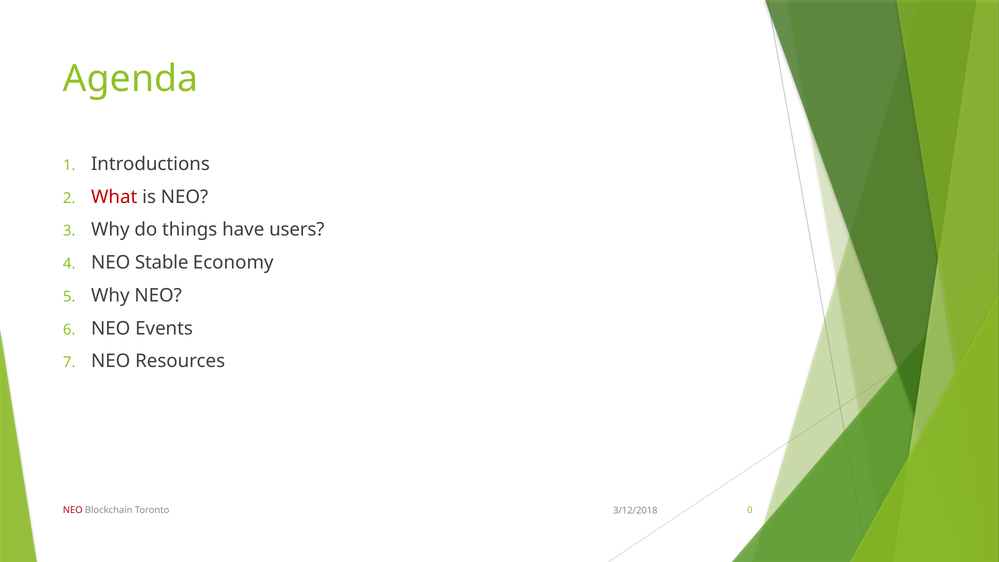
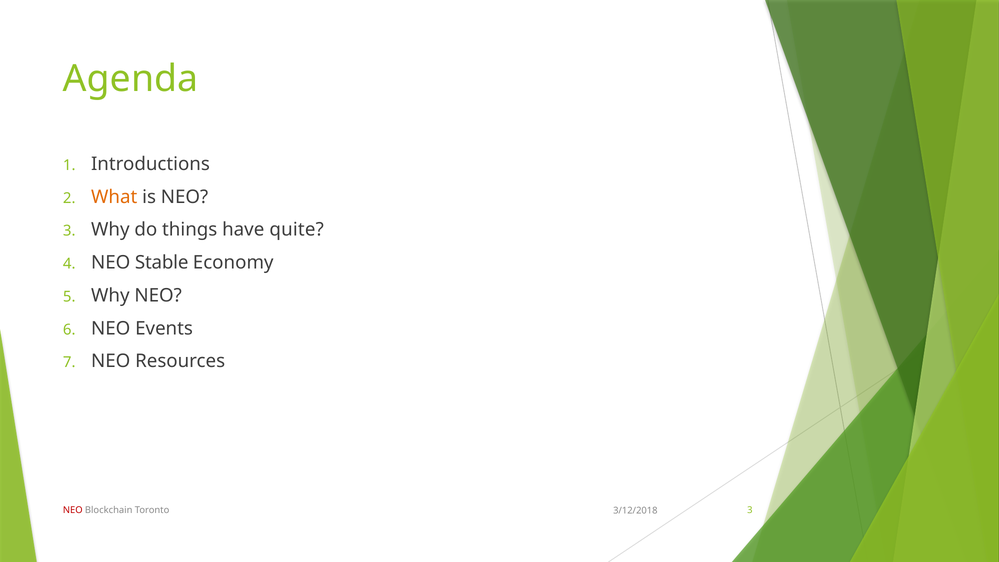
What colour: red -> orange (114, 197)
users: users -> quite (297, 230)
Toronto 0: 0 -> 3 (750, 510)
